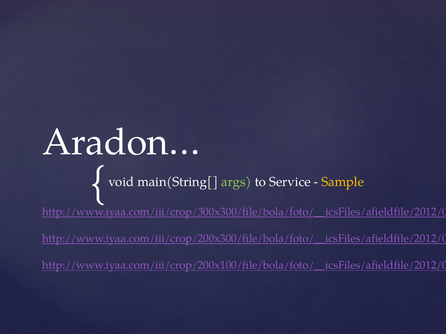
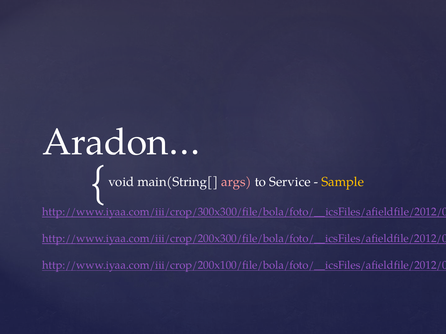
args colour: light green -> pink (236, 182)
